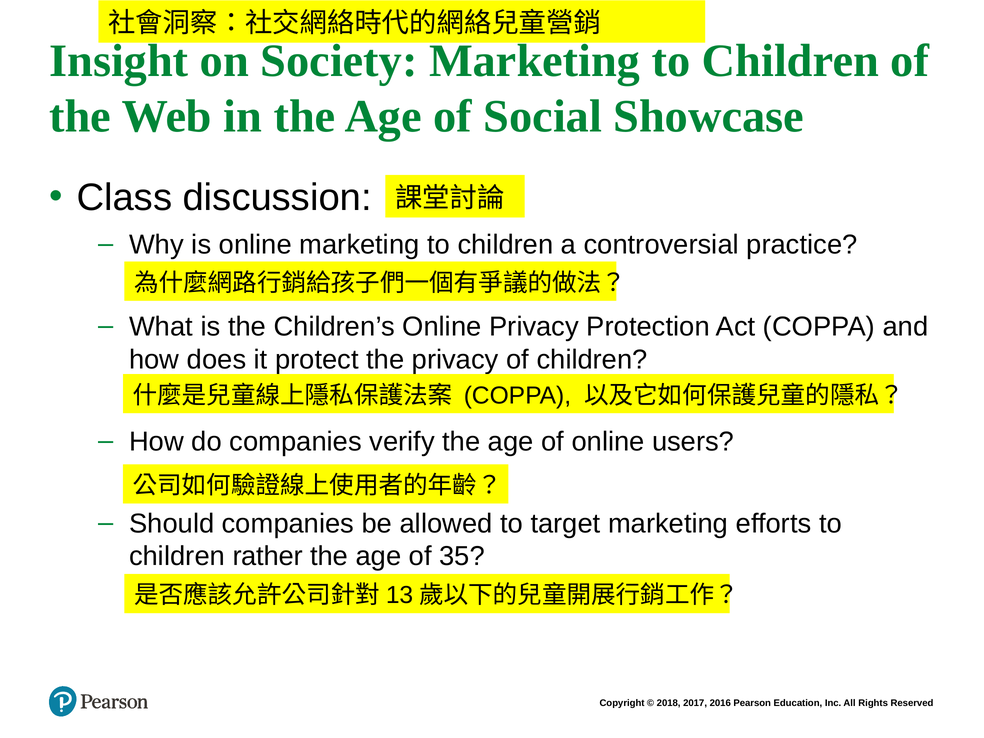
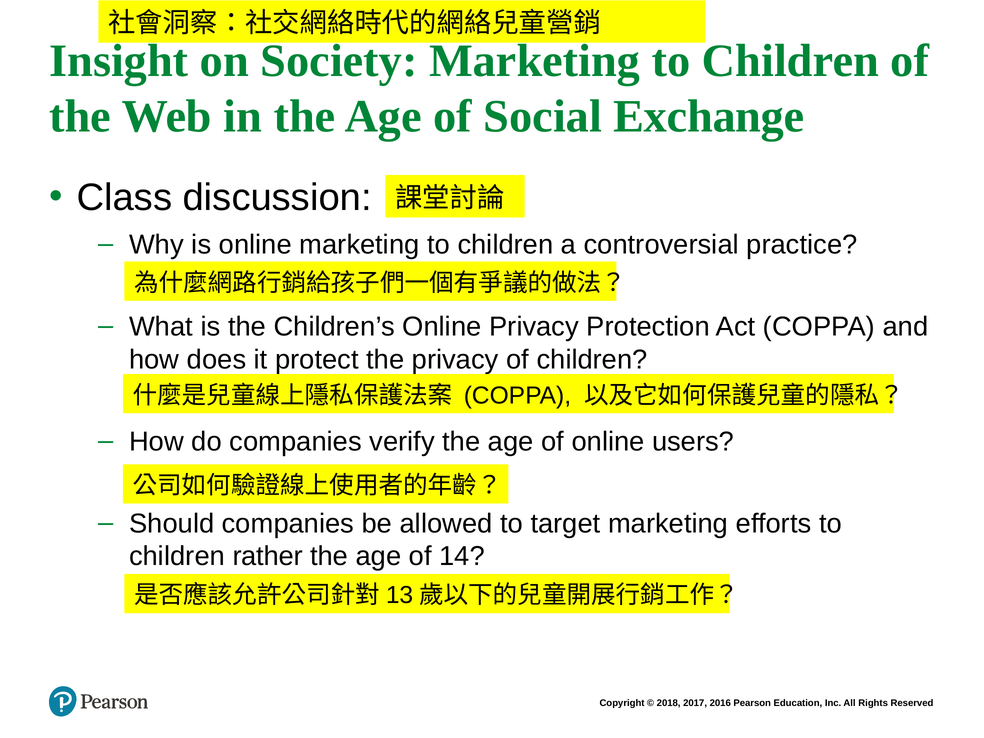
Showcase: Showcase -> Exchange (709, 117)
35: 35 -> 14 (462, 556)
